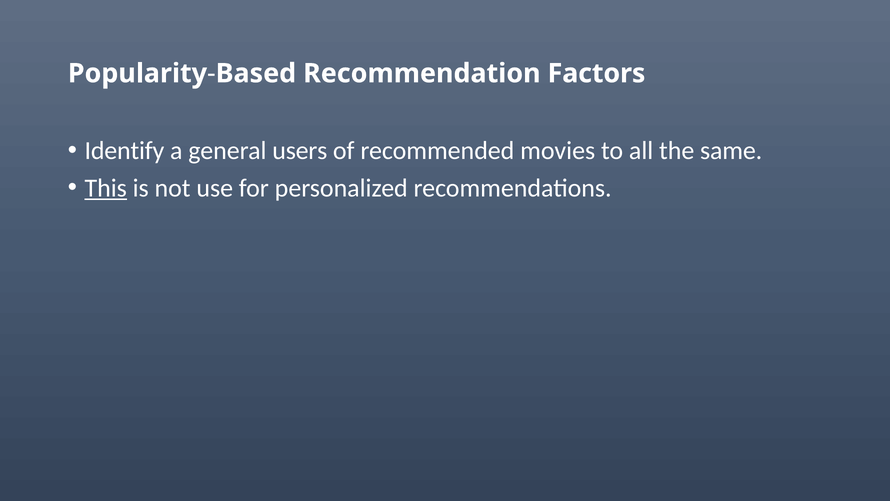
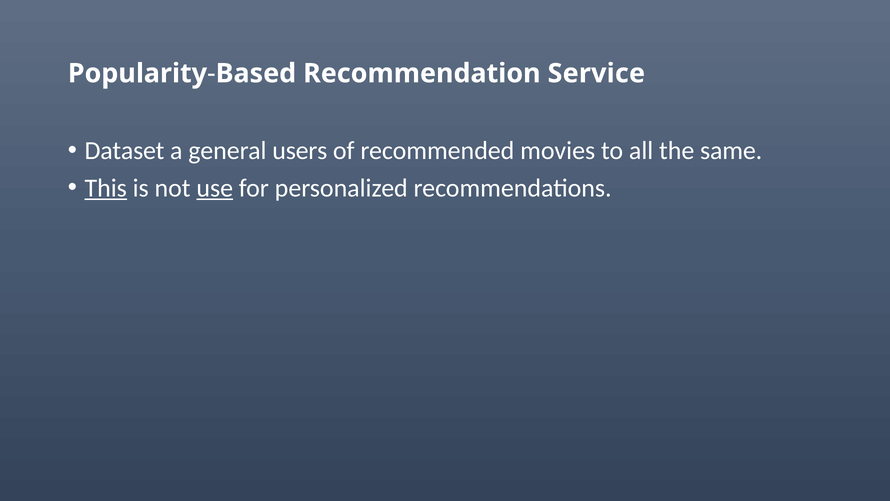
Factors: Factors -> Service (596, 73)
Identify: Identify -> Dataset (124, 150)
use underline: none -> present (215, 188)
